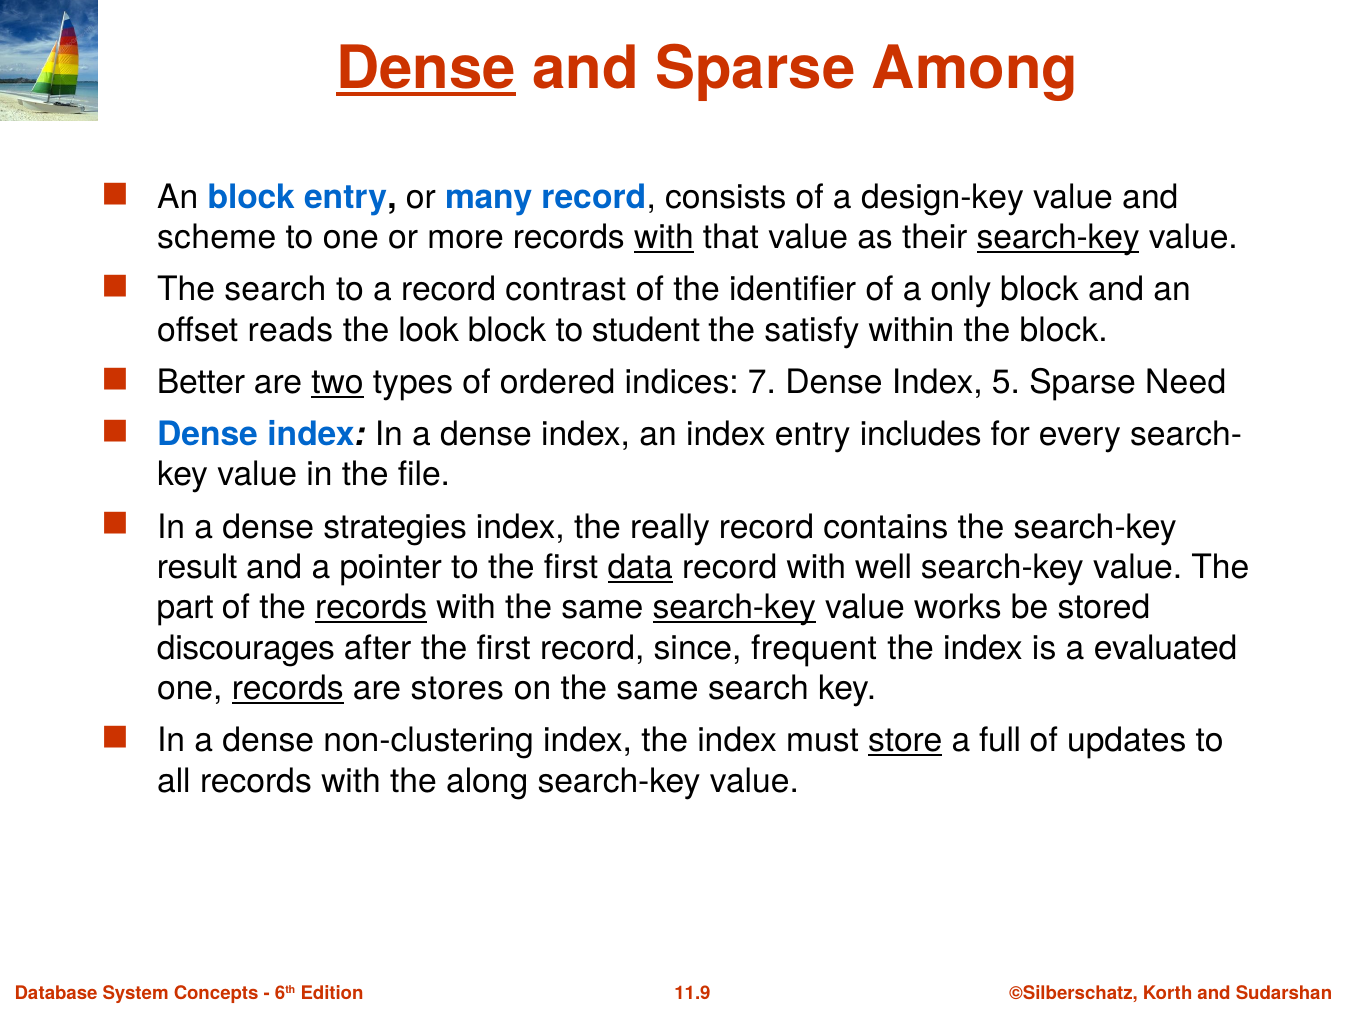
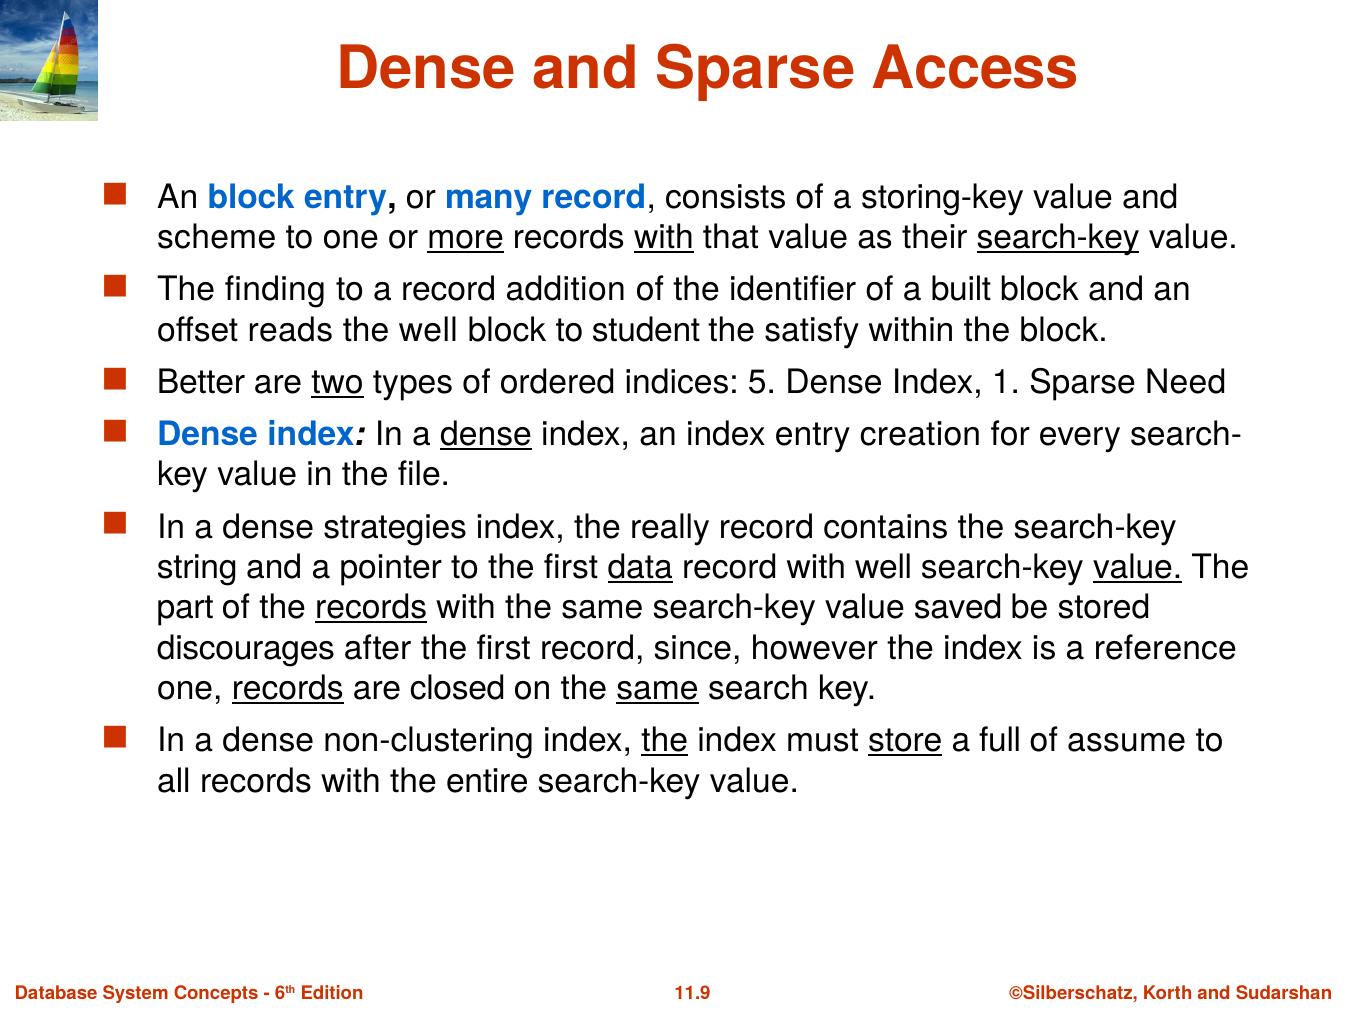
Dense underline: present -> none (426, 68)
Among: Among -> Access (975, 68)
design-key: design-key -> storing-key (943, 197)
more underline: none -> present (466, 237)
The search: search -> finding (275, 290)
contrast: contrast -> addition (566, 290)
only: only -> built (961, 290)
the look: look -> well (428, 330)
7: 7 -> 5 (762, 382)
5: 5 -> 1 (1006, 382)
dense underline: none -> present (486, 434)
includes: includes -> creation (921, 434)
result: result -> string (197, 567)
value underline: none -> present (1138, 567)
search-key underline: present -> none (734, 608)
works: works -> saved (958, 608)
frequent: frequent -> however (814, 648)
evaluated: evaluated -> reference (1165, 648)
stores: stores -> closed (458, 688)
same underline: none -> present (658, 688)
the underline: none -> present (665, 740)
updates: updates -> assume (1127, 740)
along: along -> entire (487, 781)
